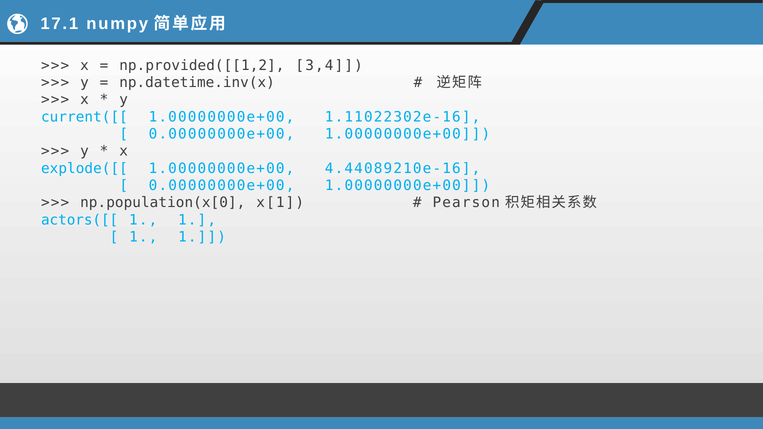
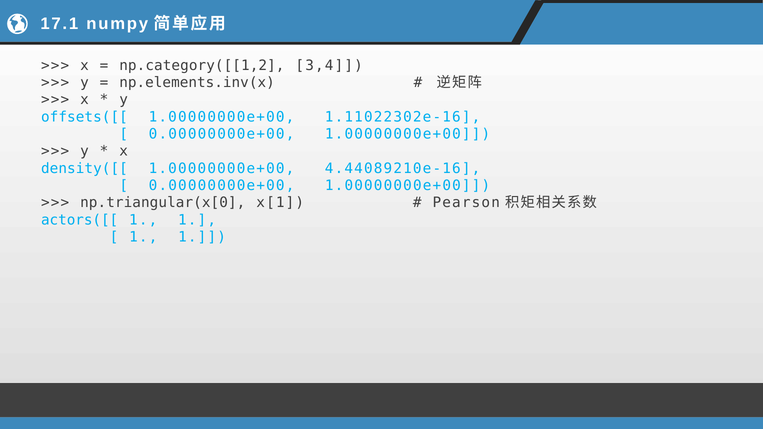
np.provided([[1,2: np.provided([[1,2 -> np.category([[1,2 (202, 65)
np.datetime.inv(x: np.datetime.inv(x -> np.elements.inv(x (197, 83)
current([[: current([[ -> offsets([[ (84, 117)
explode([[: explode([[ -> density([[ (84, 168)
np.population(x[0: np.population(x[0 -> np.triangular(x[0 (163, 203)
